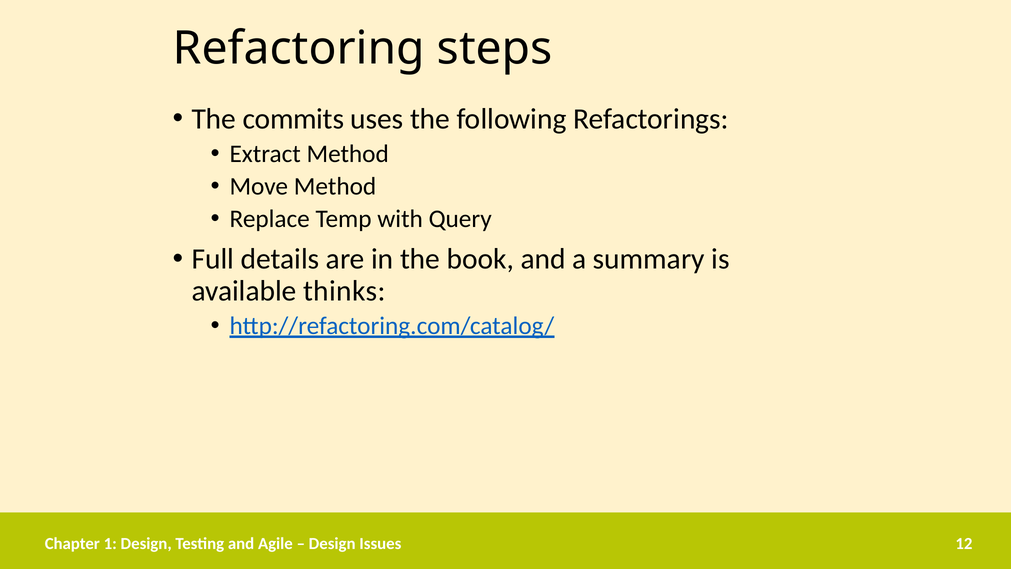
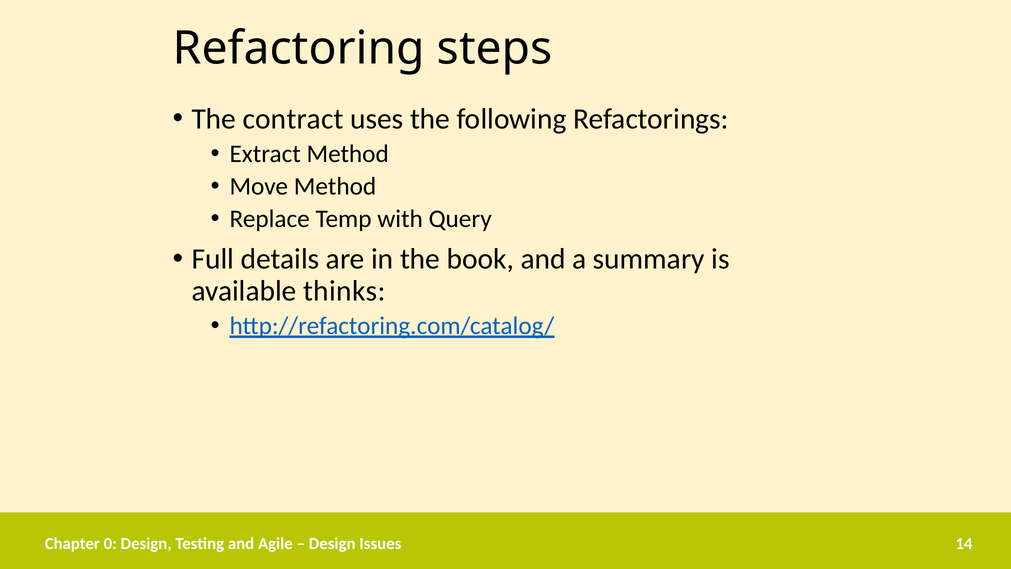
commits: commits -> contract (293, 119)
1: 1 -> 0 (110, 543)
12: 12 -> 14 (964, 543)
